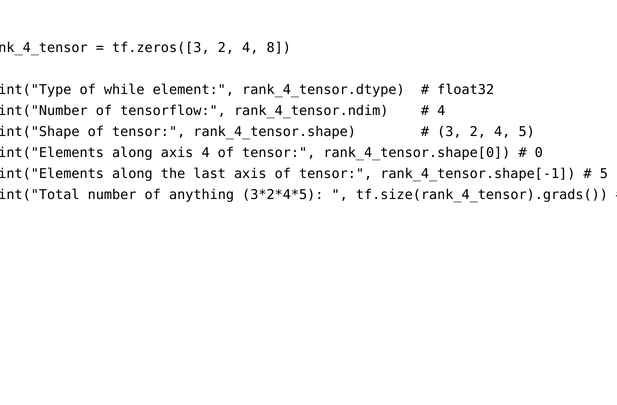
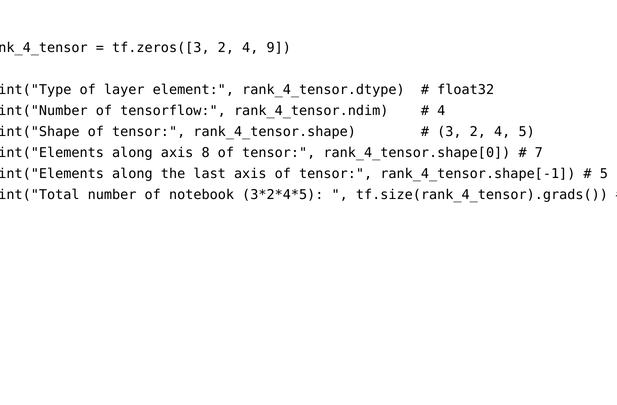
8: 8 -> 9 (279, 48)
while: while -> layer (124, 90)
axis 4: 4 -> 8 (206, 153)
0: 0 -> 7 (539, 153)
anything: anything -> notebook (202, 195)
